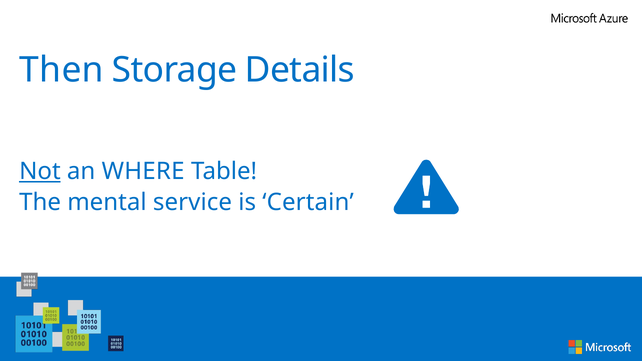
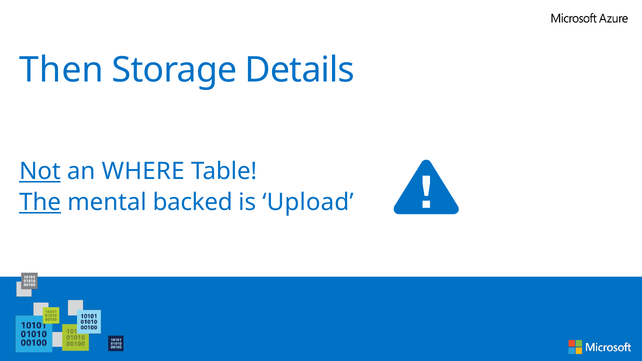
The underline: none -> present (40, 202)
service: service -> backed (193, 202)
Certain: Certain -> Upload (308, 202)
